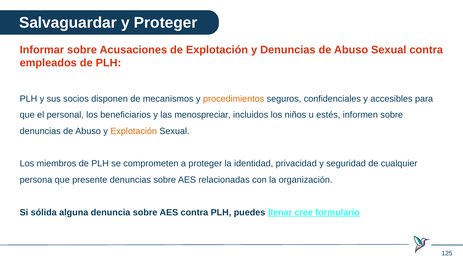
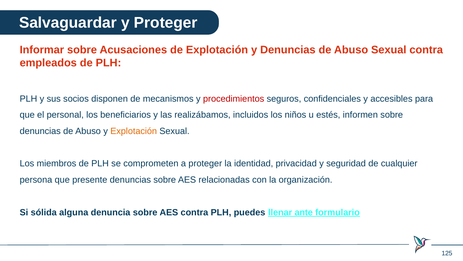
procedimientos colour: orange -> red (234, 99)
menospreciar: menospreciar -> realizábamos (203, 115)
cree: cree -> ante (304, 212)
